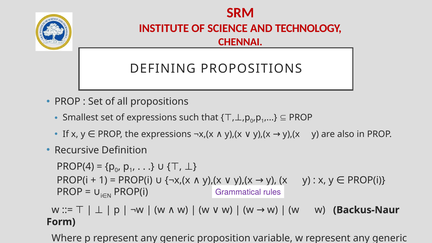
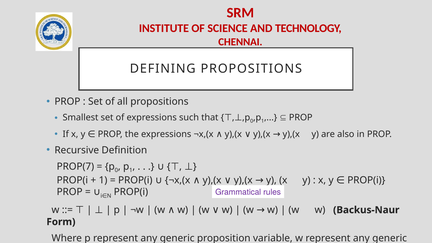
PROP(4: PROP(4 -> PROP(7 (75, 167)
